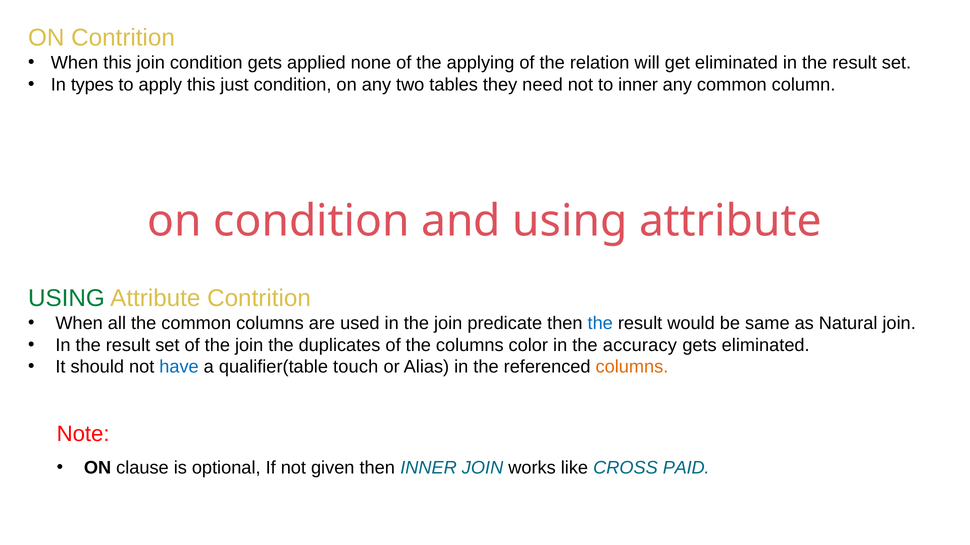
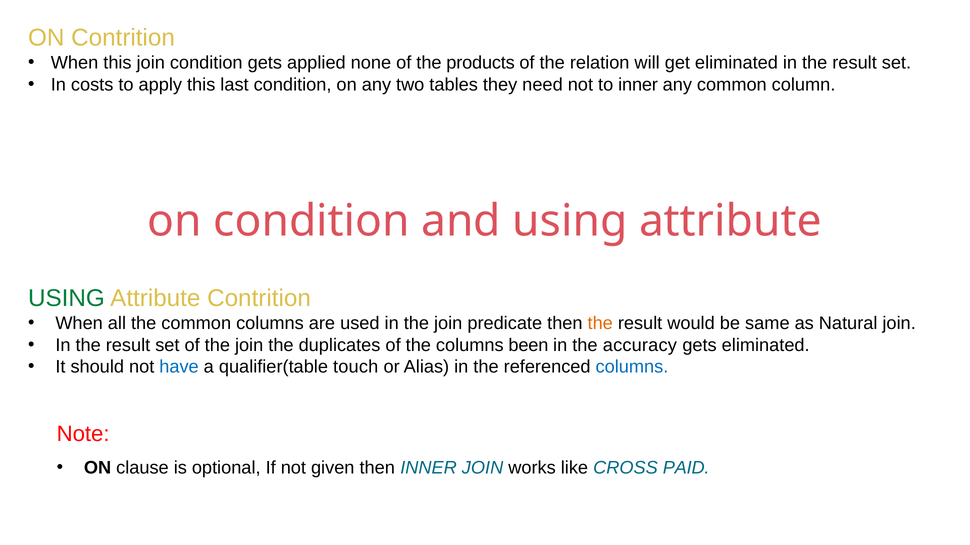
applying: applying -> products (481, 63)
types: types -> costs (92, 85)
just: just -> last (235, 85)
the colour: blue -> orange (600, 324)
color: color -> been (528, 346)
columns colour: orange -> blue (632, 367)
